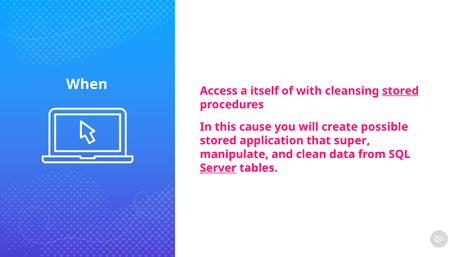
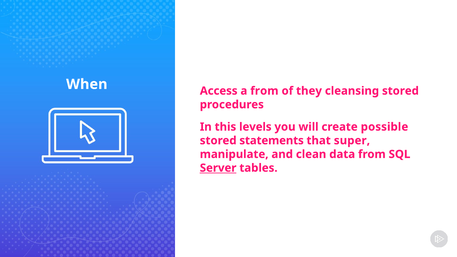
a itself: itself -> from (264, 91)
with: with -> they (309, 91)
stored underline: present -> none (400, 91)
cause: cause -> levels (255, 127)
application: application -> statements (272, 141)
